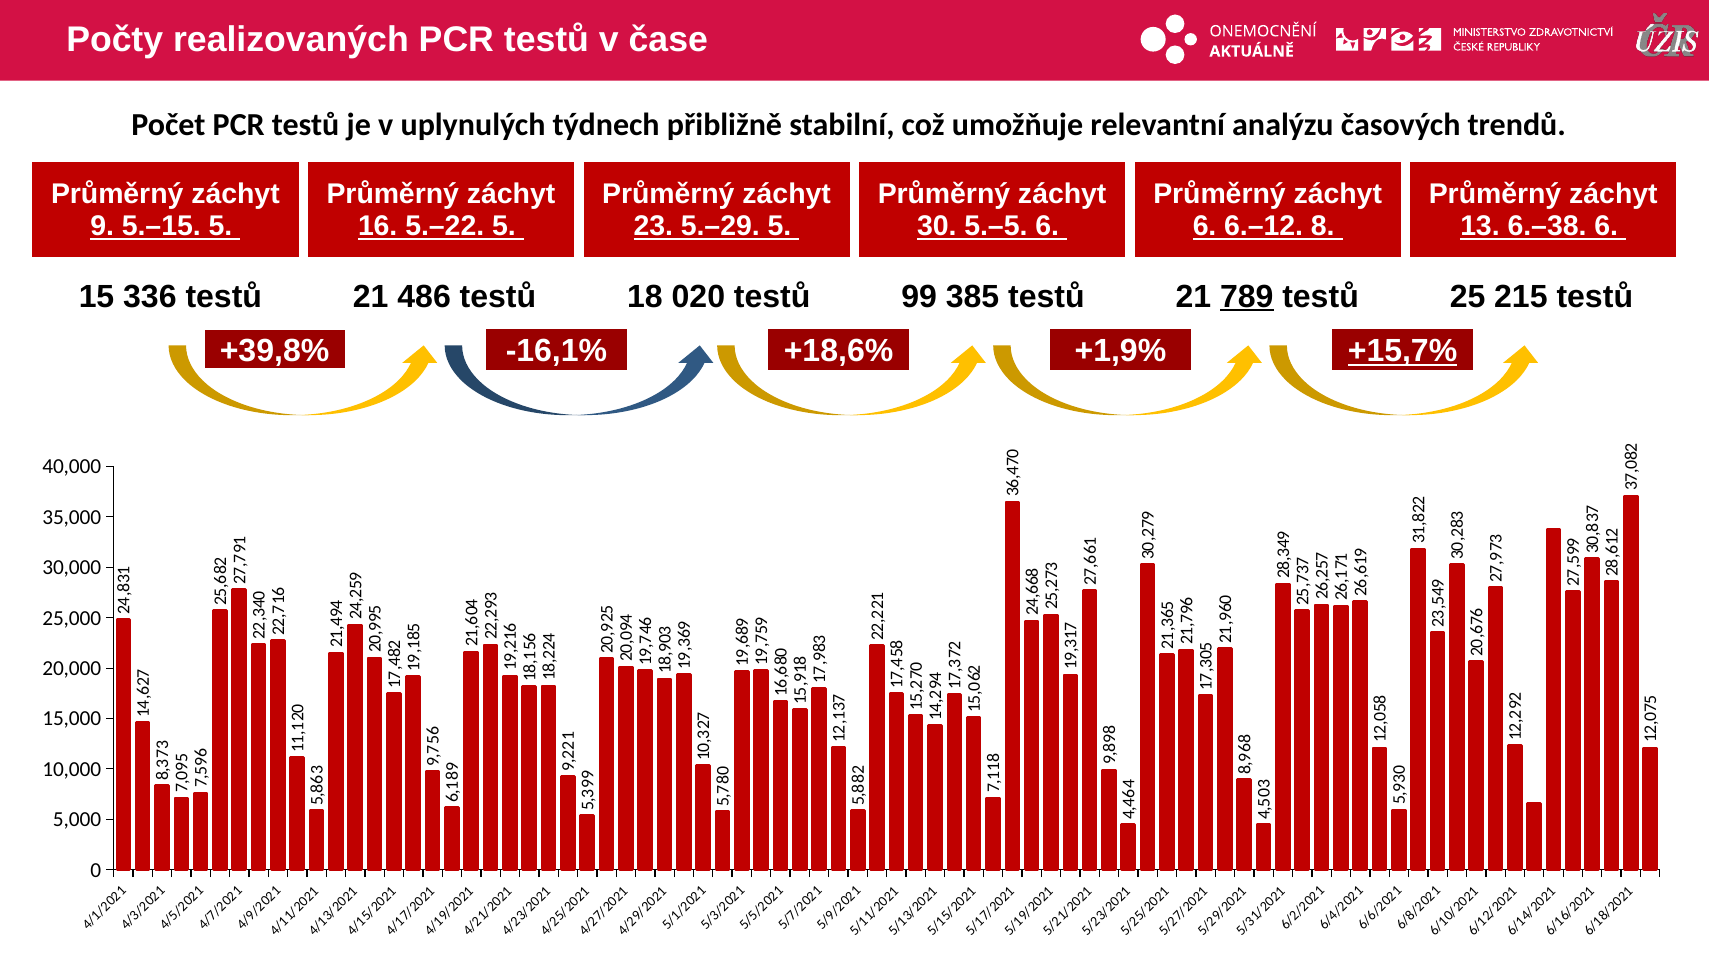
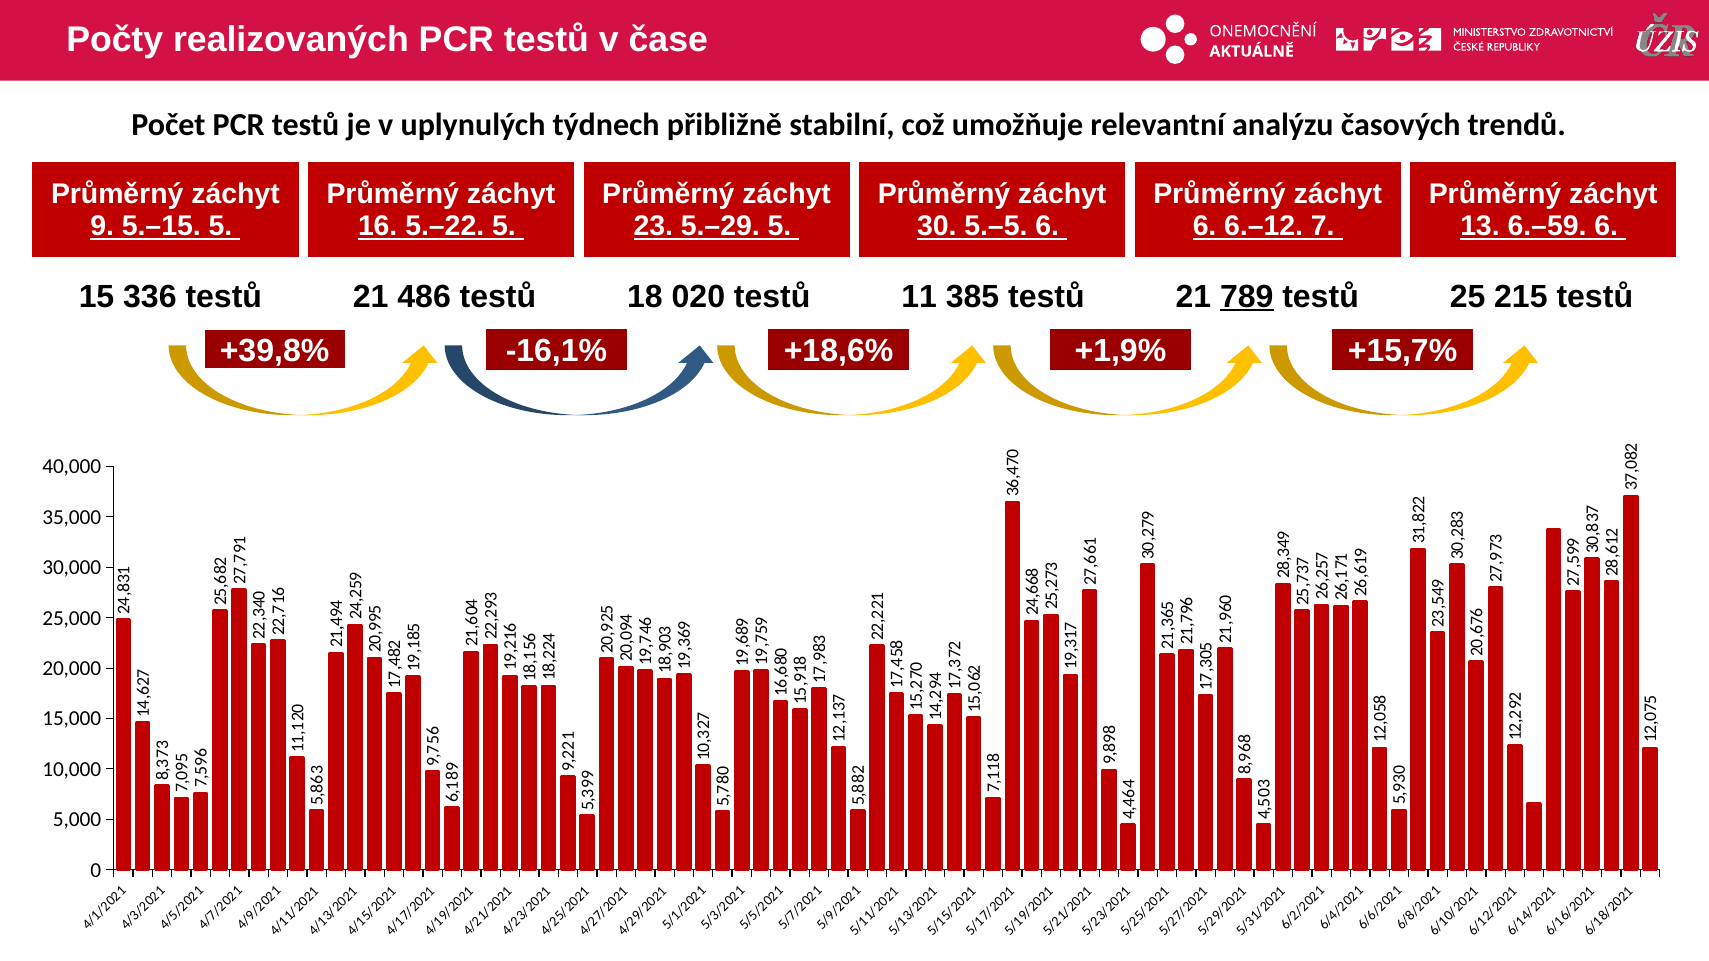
6.–12 8: 8 -> 7 (1323, 227)
6.–38: 6.–38 -> 6.–59 (1547, 227)
99: 99 -> 11 (919, 297)
+15,7% underline: present -> none (1403, 351)
